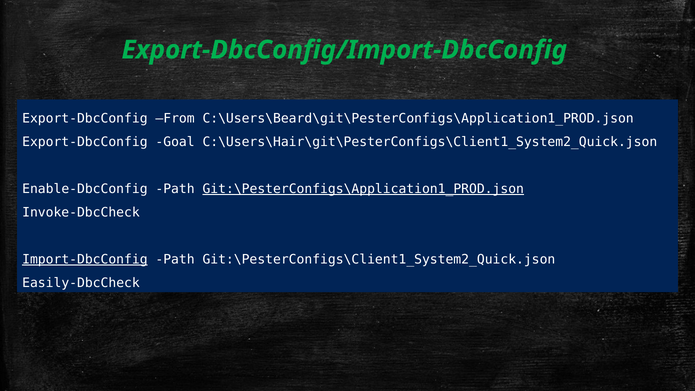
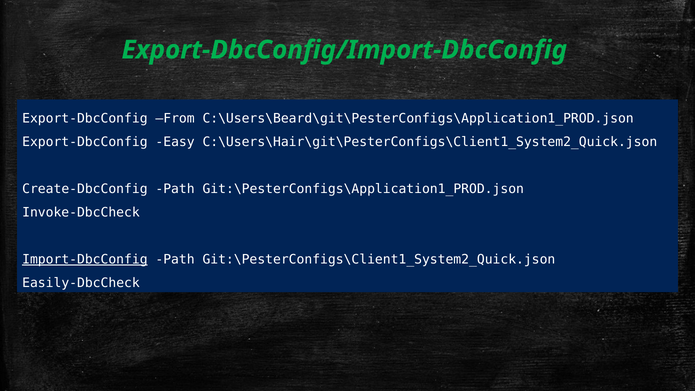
Goal: Goal -> Easy (175, 142)
Enable-DbcConfig: Enable-DbcConfig -> Create-DbcConfig (85, 189)
Git:\PesterConfigs\Application1_PROD.json underline: present -> none (363, 189)
